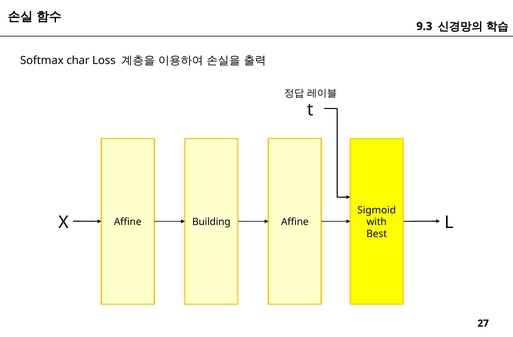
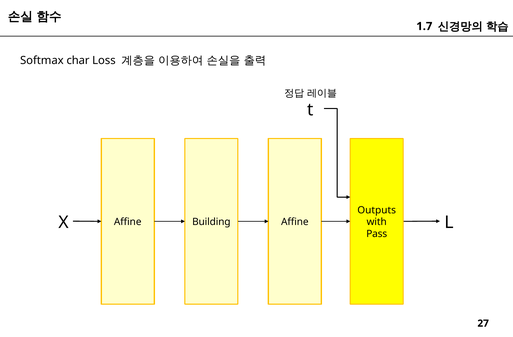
9.3: 9.3 -> 1.7 (424, 26)
Sigmoid: Sigmoid -> Outputs (377, 210)
Best: Best -> Pass (377, 234)
